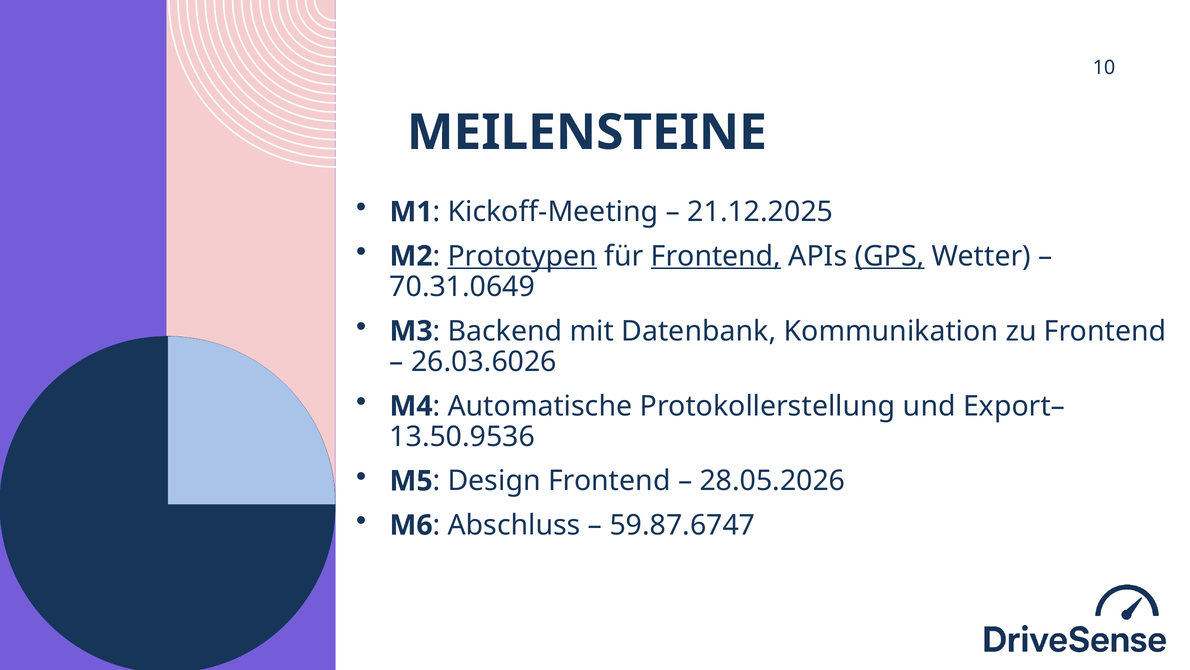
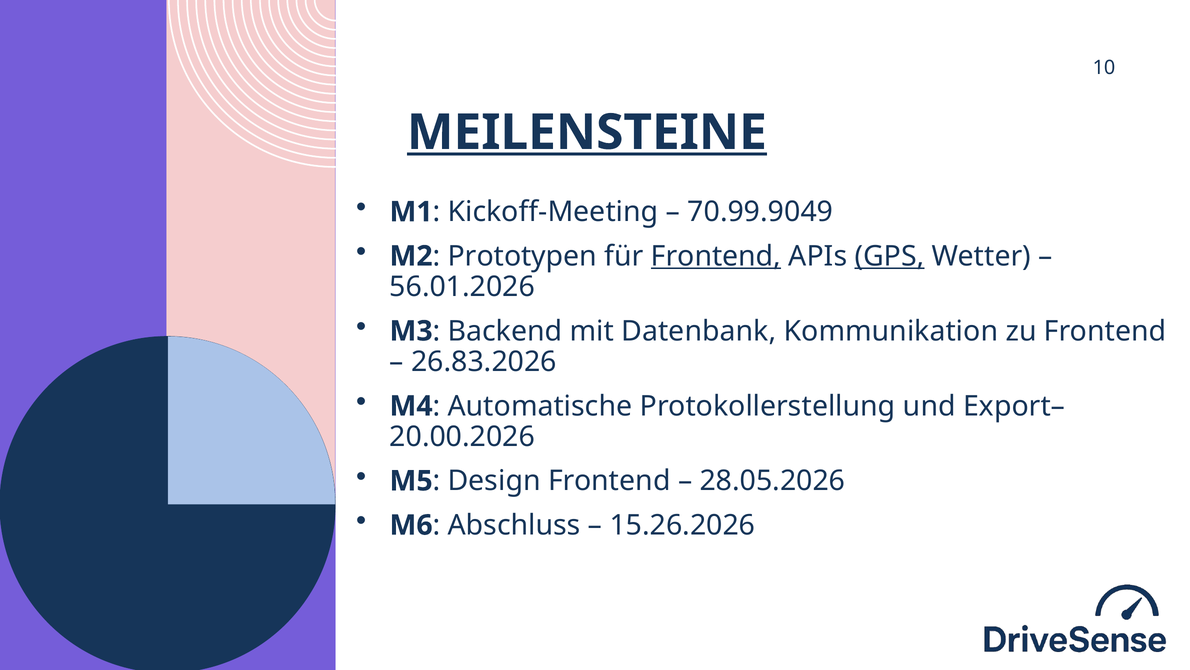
MEILENSTEINE underline: none -> present (587, 132)
21.12.2025: 21.12.2025 -> 70.99.9049 (760, 212)
Prototypen underline: present -> none (522, 256)
70.31.0649: 70.31.0649 -> 56.01.2026 (462, 287)
26.03.6026: 26.03.6026 -> 26.83.2026 (484, 362)
13.50.9536: 13.50.9536 -> 20.00.2026 (462, 436)
59.87.6747: 59.87.6747 -> 15.26.2026 (682, 525)
